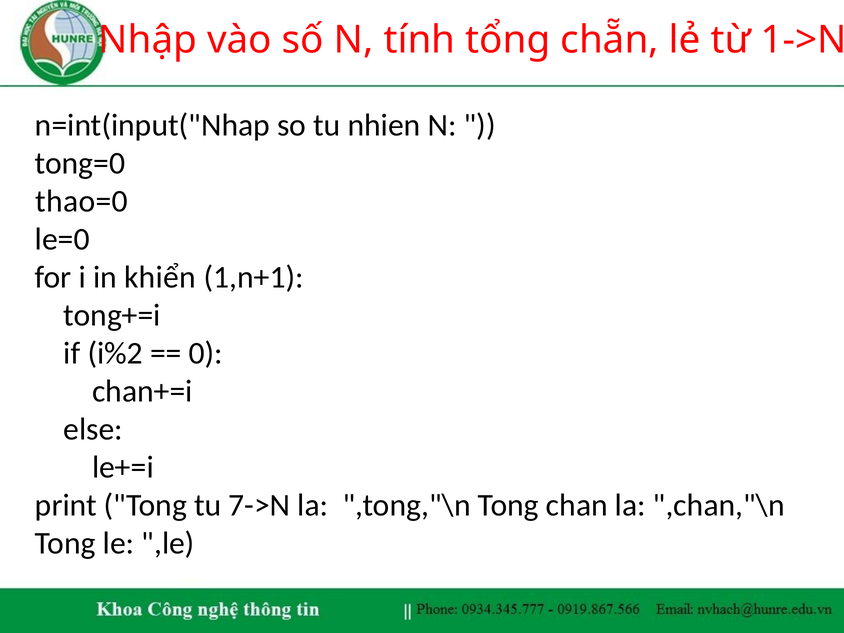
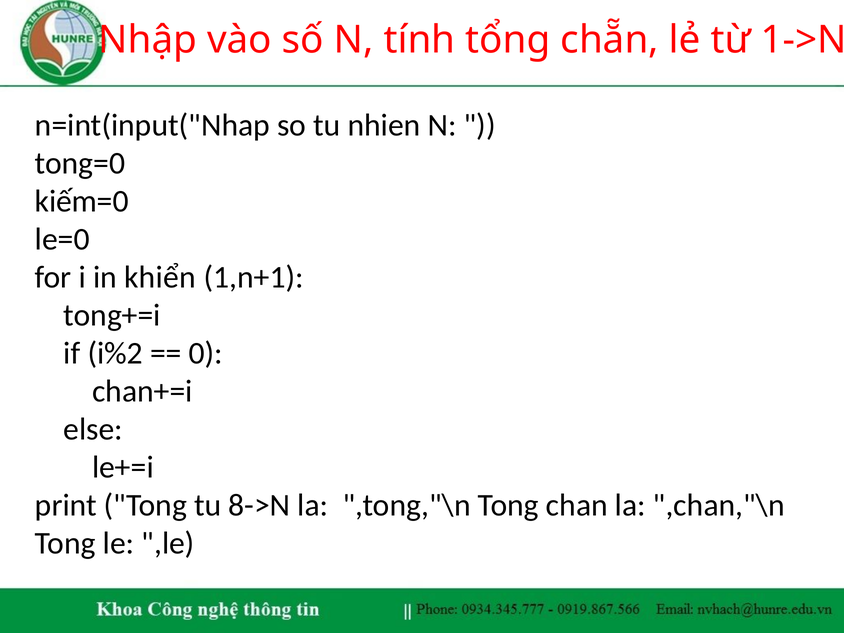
thao=0: thao=0 -> kiếm=0 (82, 201)
7->N: 7->N -> 8->N (259, 505)
